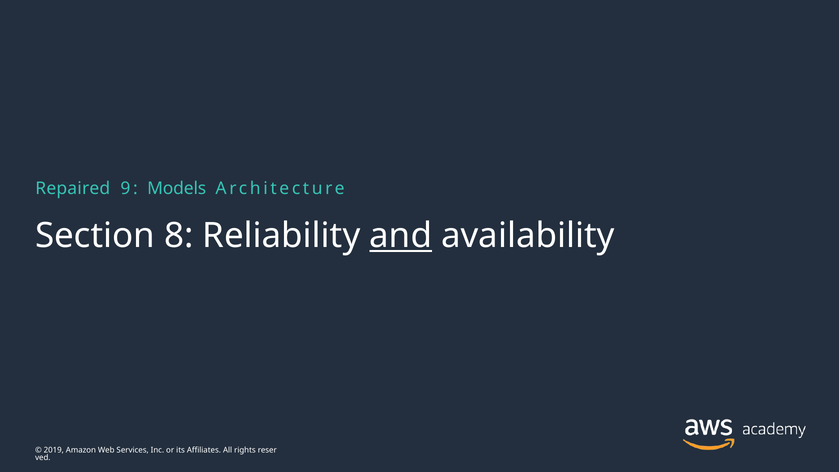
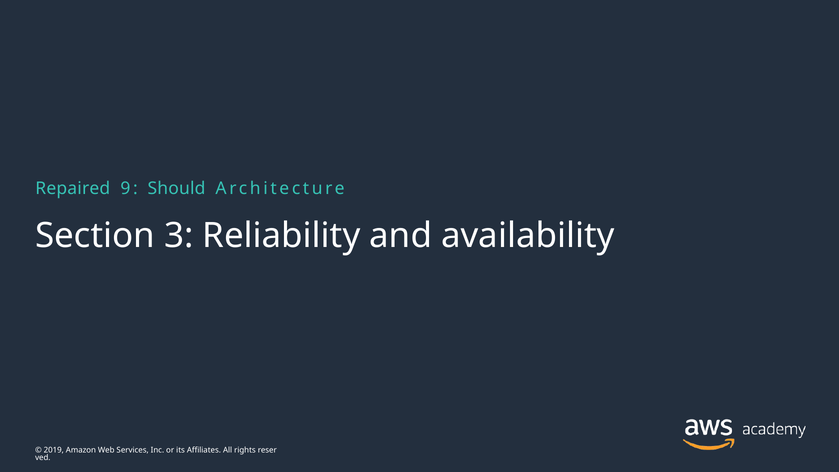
Models: Models -> Should (177, 188)
8: 8 -> 3 (179, 236)
and underline: present -> none (401, 236)
